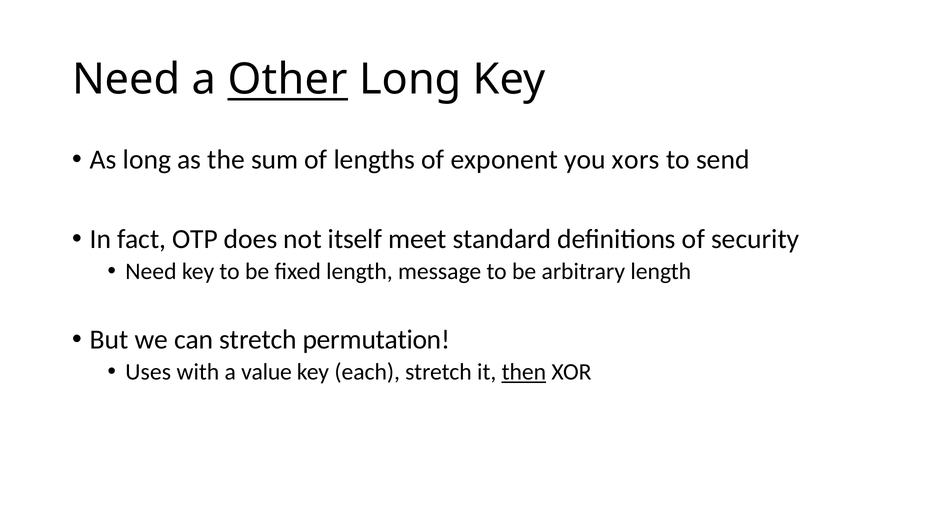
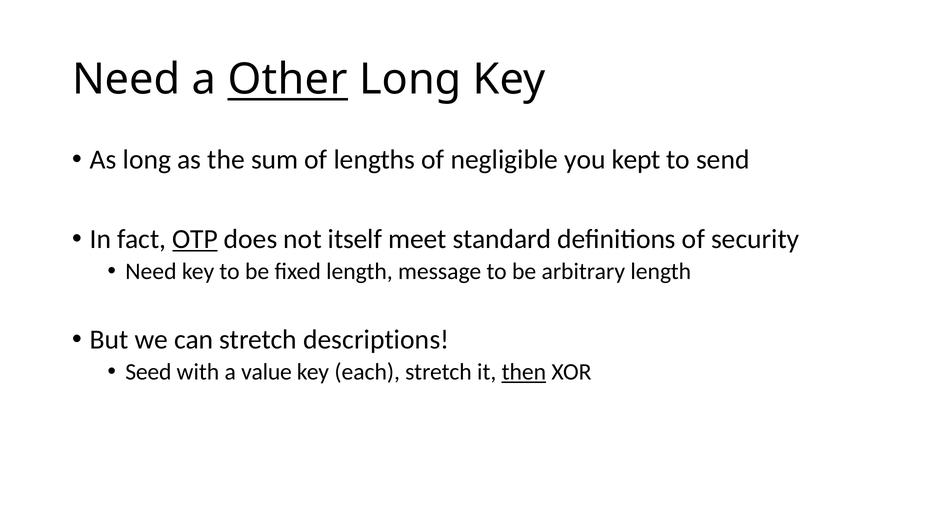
exponent: exponent -> negligible (504, 160)
xors: xors -> kept (636, 160)
OTP underline: none -> present (195, 239)
permutation: permutation -> descriptions (376, 340)
Uses: Uses -> Seed (148, 372)
